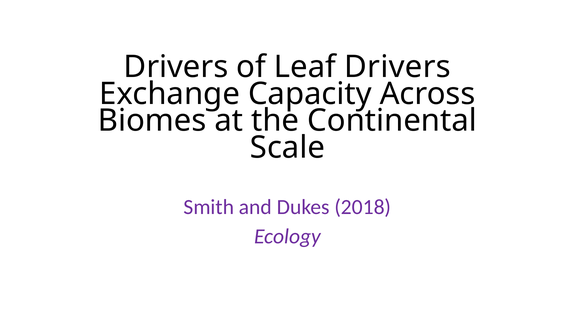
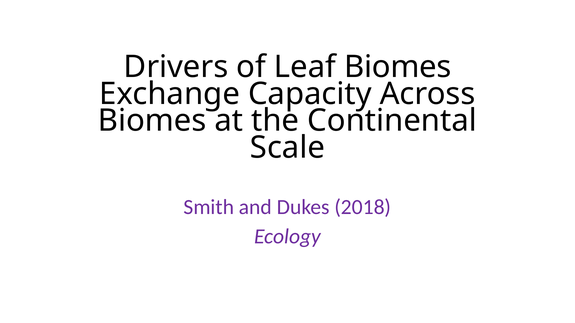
Leaf Drivers: Drivers -> Biomes (398, 67)
